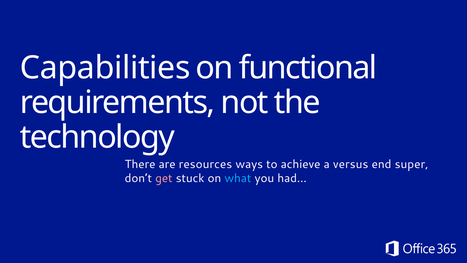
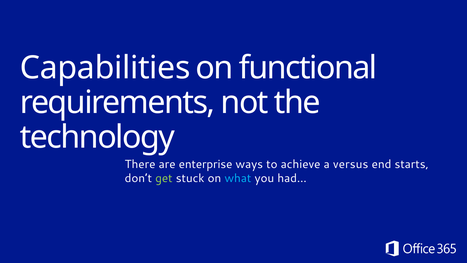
resources: resources -> enterprise (206, 164)
super: super -> starts (412, 164)
get colour: pink -> light green (164, 178)
